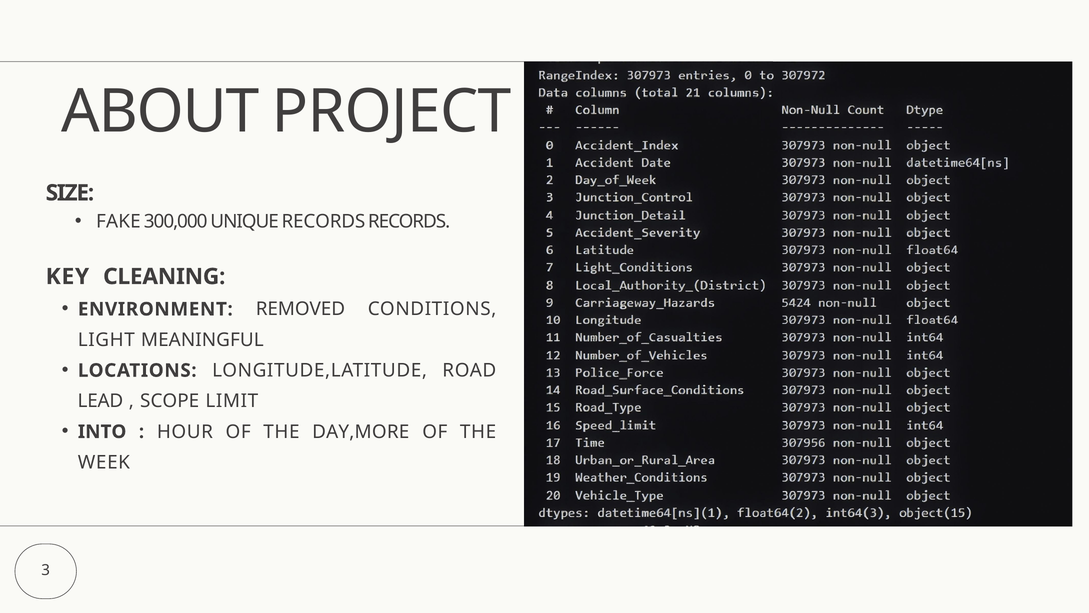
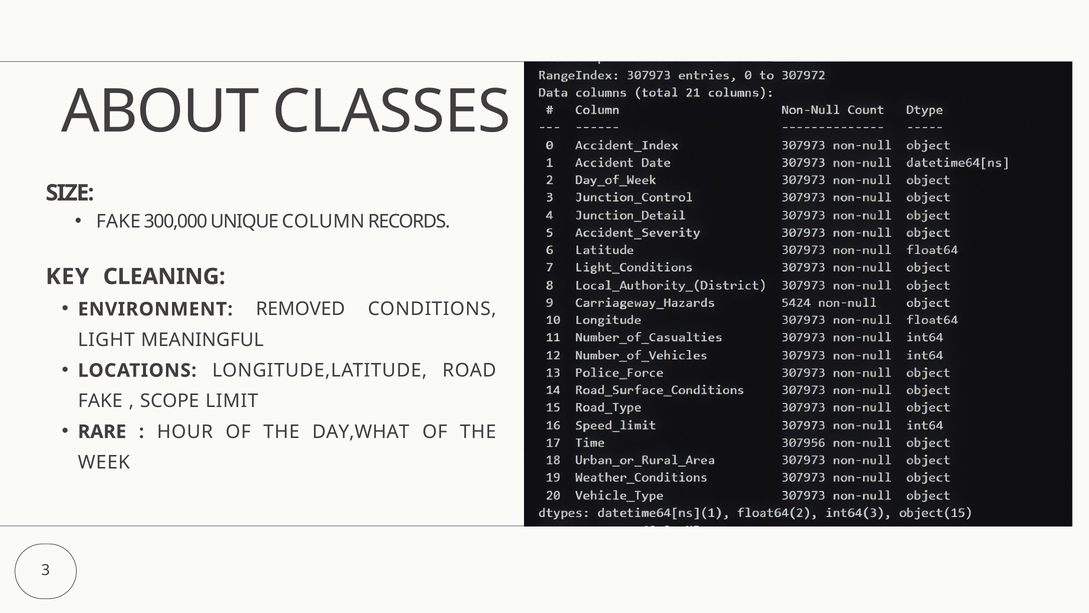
PROJECT: PROJECT -> CLASSES (392, 112)
UNIQUE RECORDS: RECORDS -> COLUMN (323, 221)
LEAD: LEAD -> FAKE (100, 401)
INTO: INTO -> RARE (102, 431)
DAY,MORE: DAY,MORE -> DAY,WHAT (361, 431)
